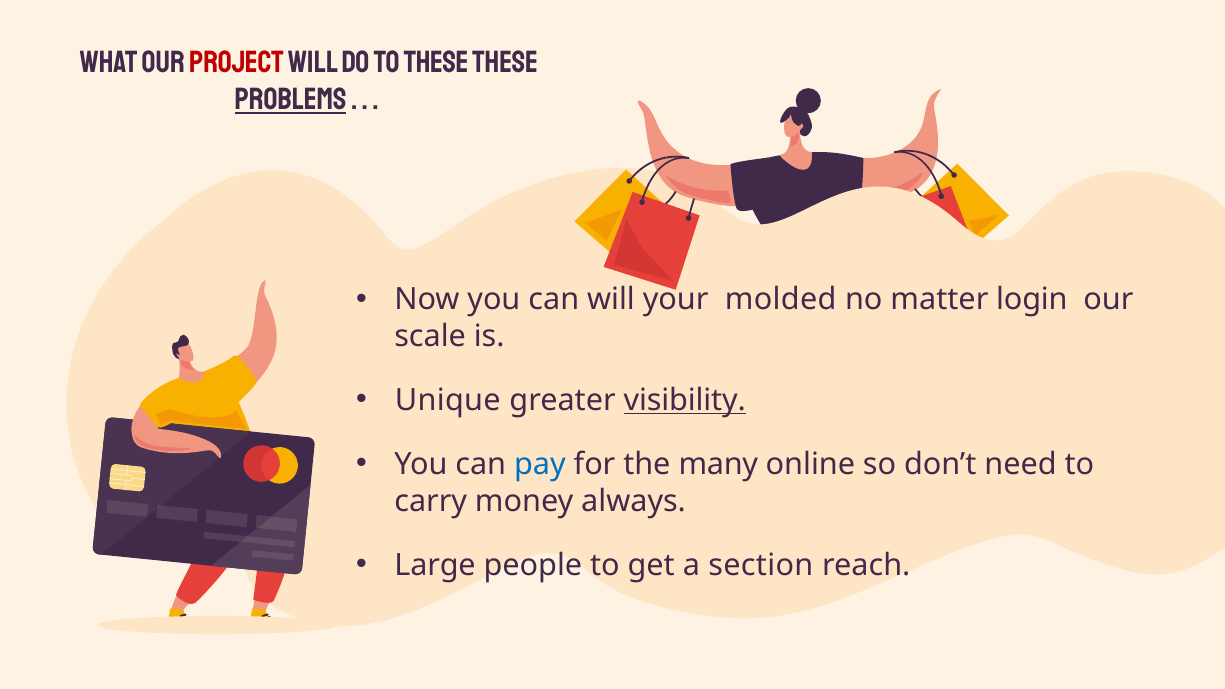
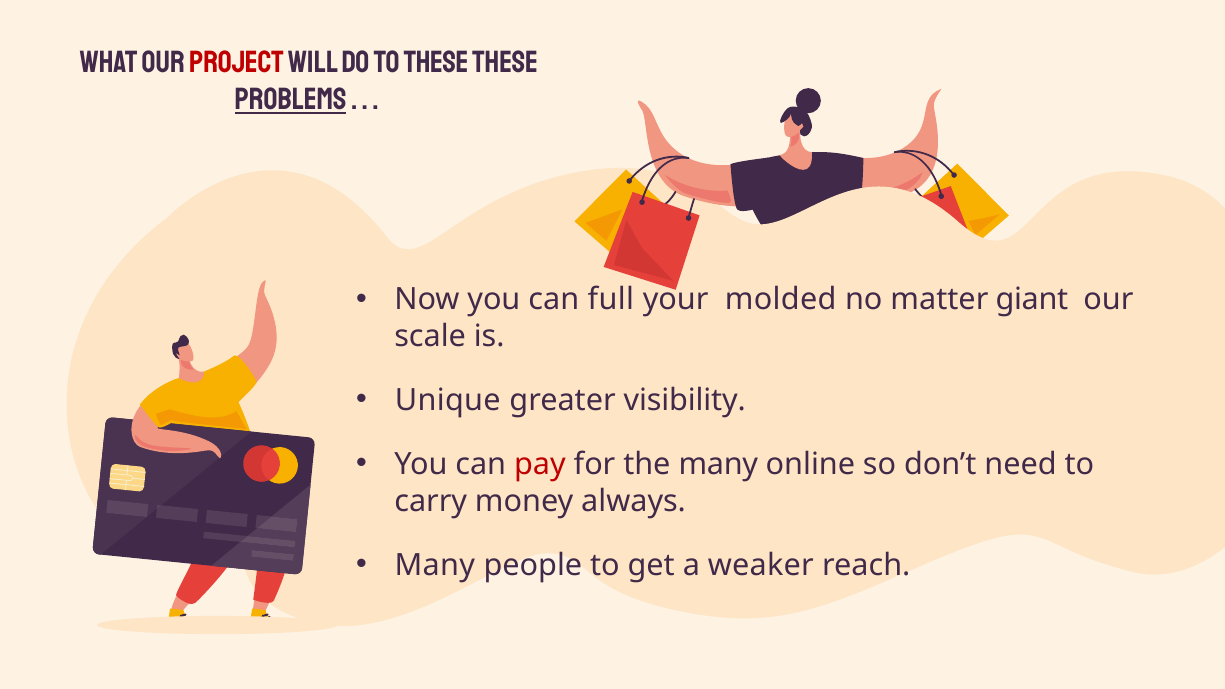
can will: will -> full (611, 300)
login: login -> giant (1032, 300)
visibility underline: present -> none (685, 400)
pay colour: blue -> red (540, 464)
Large: Large -> Many (435, 565)
section: section -> weaker (761, 565)
